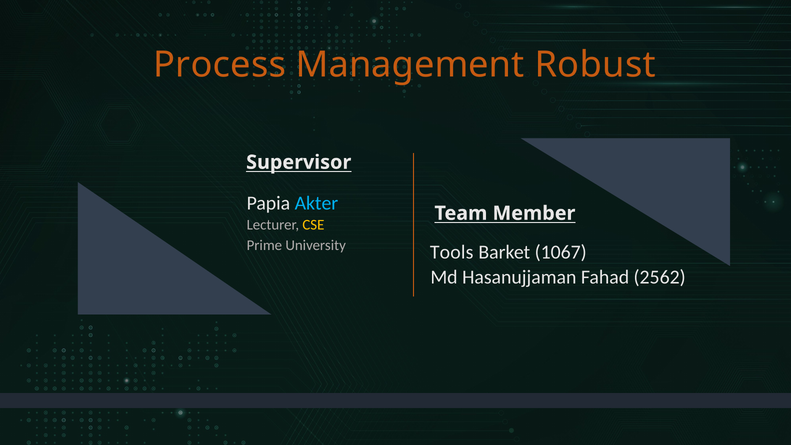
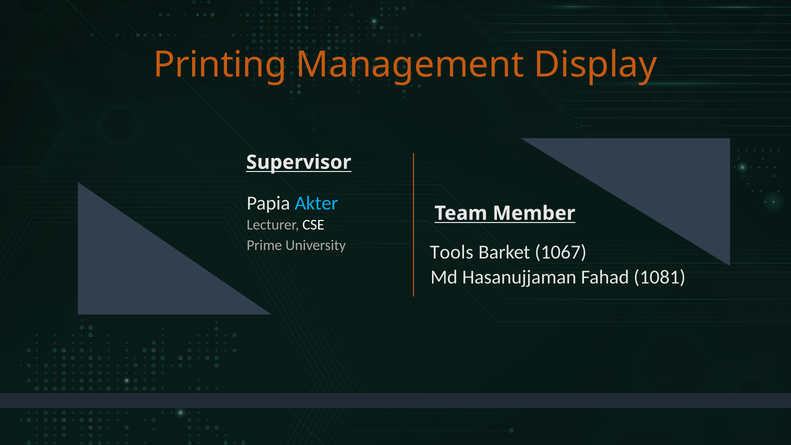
Process: Process -> Printing (220, 65)
Robust: Robust -> Display (595, 65)
CSE colour: yellow -> white (313, 225)
2562: 2562 -> 1081 (660, 277)
